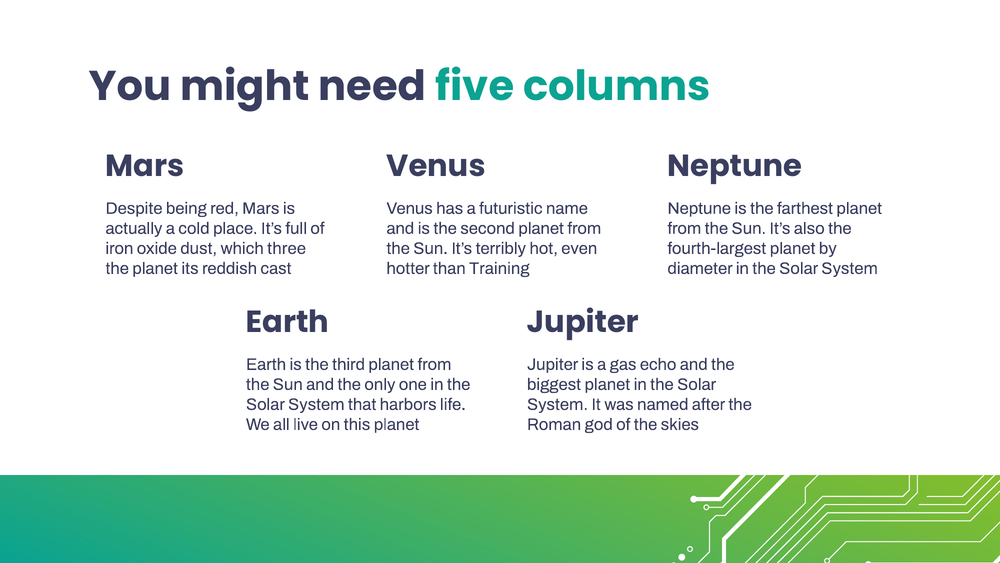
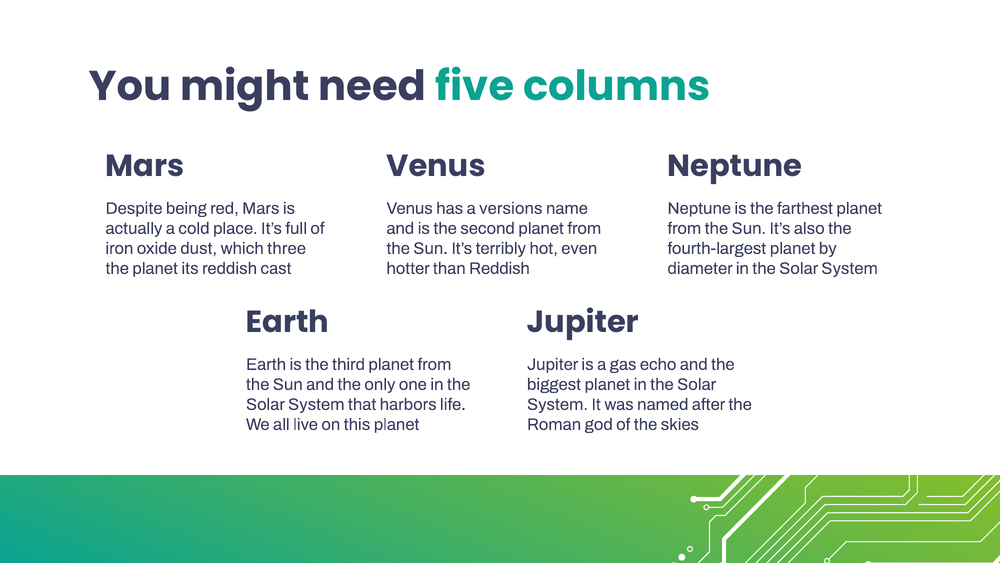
futuristic: futuristic -> versions (511, 208)
than Training: Training -> Reddish (499, 268)
